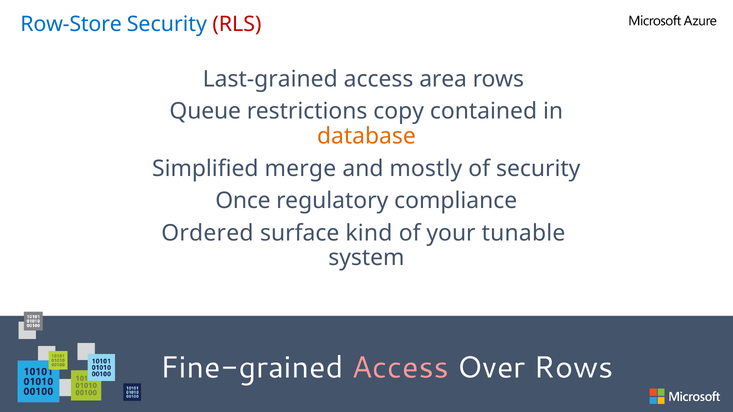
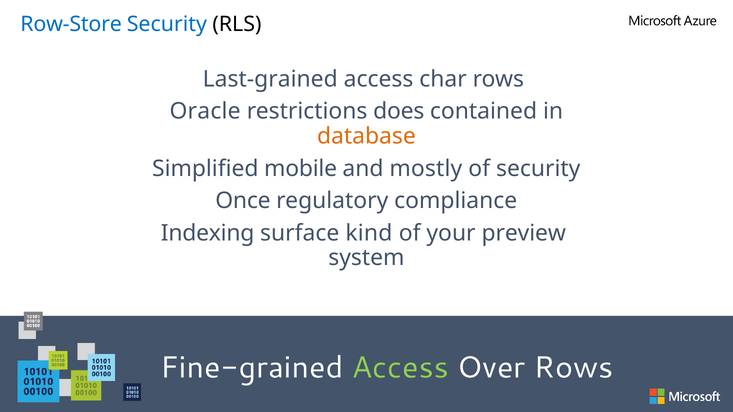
RLS colour: red -> black (237, 24)
area: area -> char (443, 79)
Queue: Queue -> Oracle (205, 111)
copy: copy -> does (399, 111)
merge: merge -> mobile (301, 169)
Ordered: Ordered -> Indexing (208, 233)
tunable: tunable -> preview (524, 233)
Access colour: pink -> light green (400, 368)
